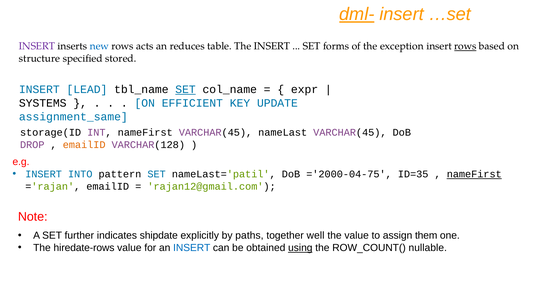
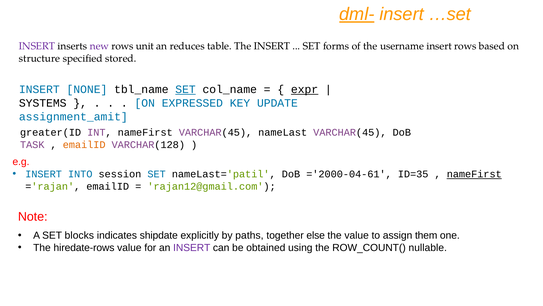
new colour: blue -> purple (99, 46)
acts: acts -> unit (145, 46)
exception: exception -> username (402, 46)
rows underline: present -> none (465, 46)
LEAD: LEAD -> NONE (87, 89)
expr underline: none -> present (305, 89)
EFFICIENT: EFFICIENT -> EXPRESSED (192, 103)
assignment_same: assignment_same -> assignment_amit (73, 116)
storage(ID: storage(ID -> greater(ID (51, 132)
DROP: DROP -> TASK (32, 144)
pattern: pattern -> session (120, 174)
='2000-04-75: ='2000-04-75 -> ='2000-04-61 (349, 174)
further: further -> blocks (79, 235)
well: well -> else (316, 235)
INSERT colour: blue -> purple (192, 247)
using underline: present -> none (300, 247)
